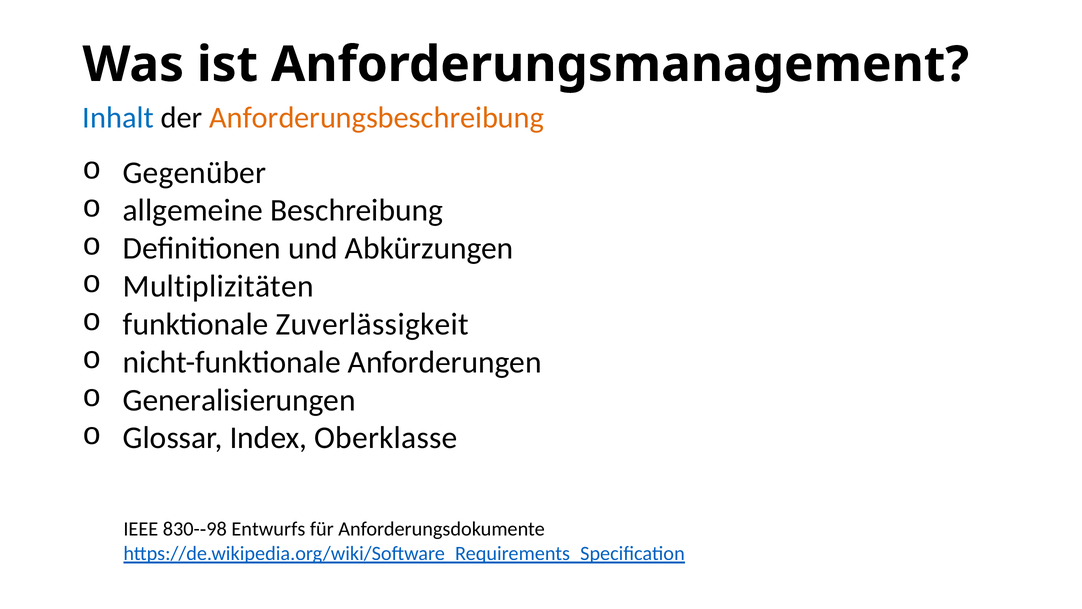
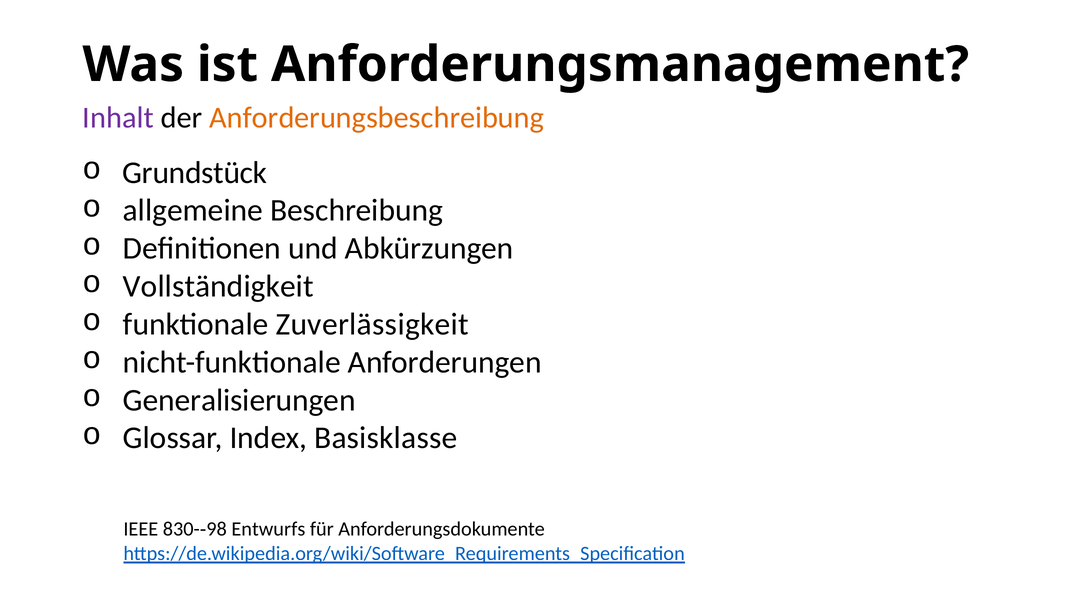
Inhalt colour: blue -> purple (118, 118)
Gegenüber: Gegenüber -> Grundstück (195, 172)
Multiplizitäten: Multiplizitäten -> Vollständigkeit (218, 286)
Oberklasse: Oberklasse -> Basisklasse (386, 438)
